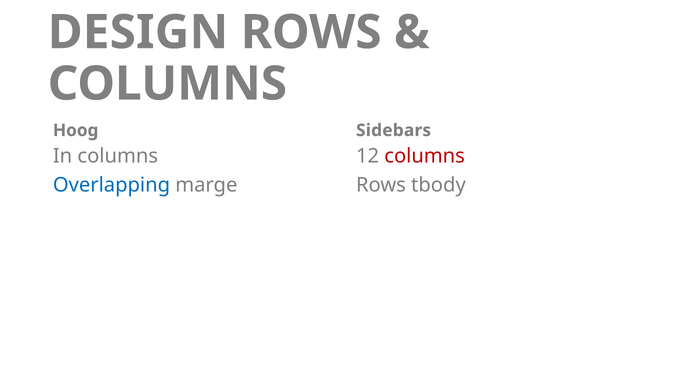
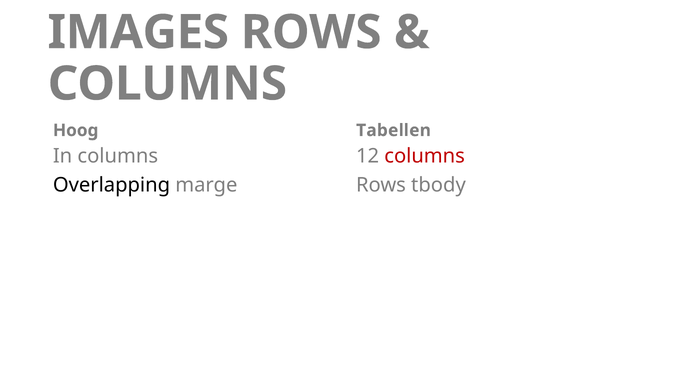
DESIGN: DESIGN -> IMAGES (138, 32)
Sidebars: Sidebars -> Tabellen (394, 130)
Overlapping colour: blue -> black (112, 185)
